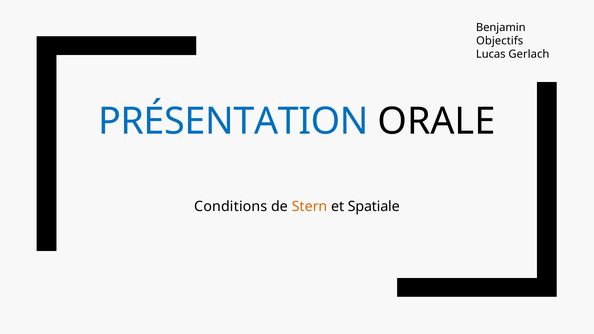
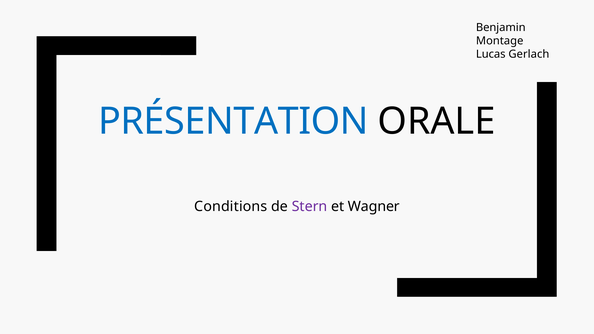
Objectifs: Objectifs -> Montage (500, 41)
Stern colour: orange -> purple (310, 207)
Spatiale: Spatiale -> Wagner (374, 207)
